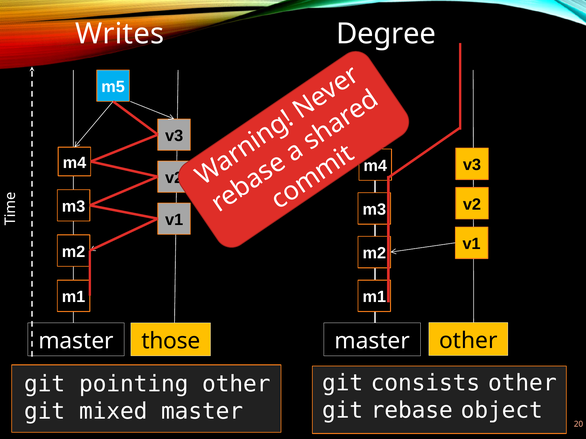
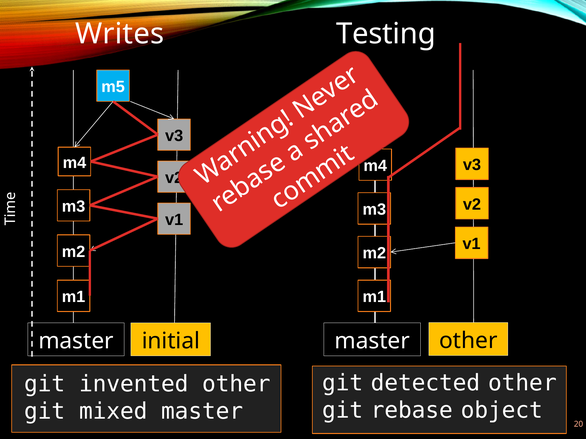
Degree: Degree -> Testing (386, 34)
those: those -> initial (171, 341)
consists: consists -> detected (426, 383)
pointing: pointing -> invented (134, 385)
